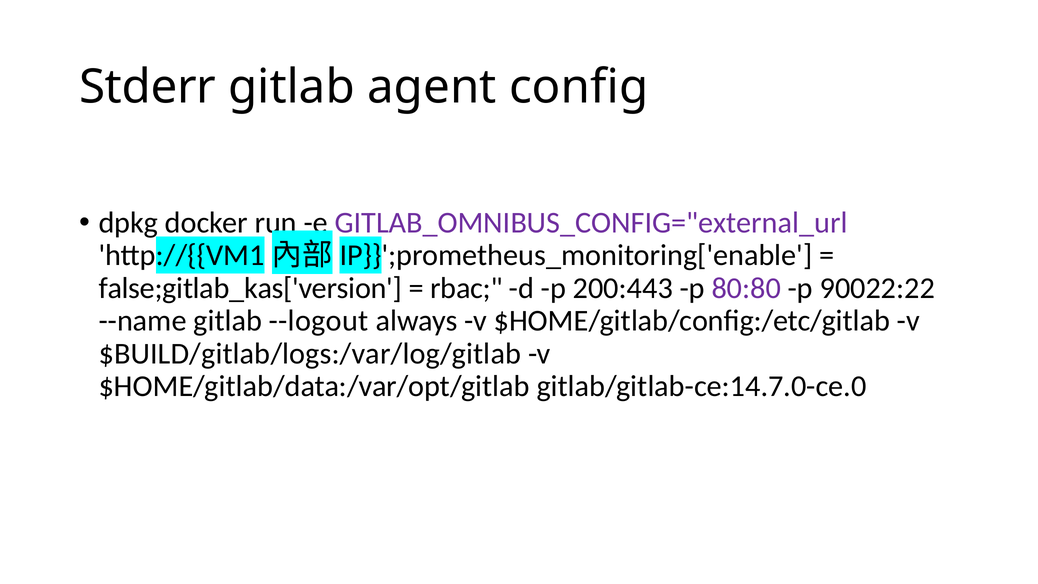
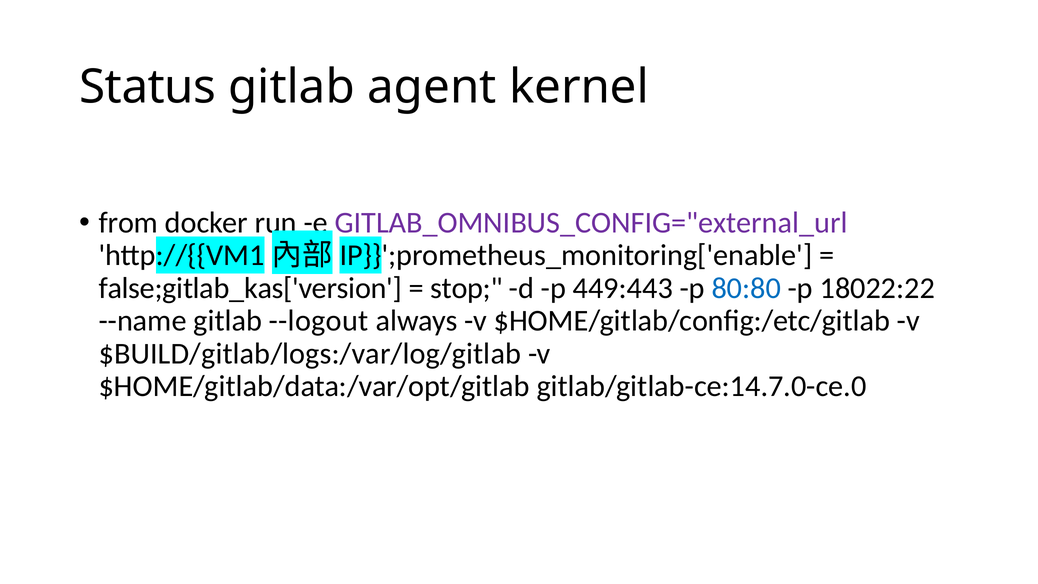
Stderr: Stderr -> Status (148, 87)
config: config -> kernel (579, 87)
dpkg: dpkg -> from (128, 223)
rbac: rbac -> stop (466, 288)
200:443: 200:443 -> 449:443 (623, 288)
80:80 colour: purple -> blue (746, 288)
90022:22: 90022:22 -> 18022:22 (877, 288)
